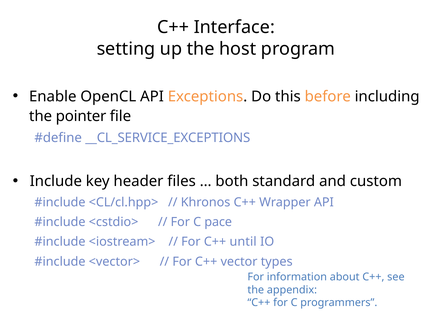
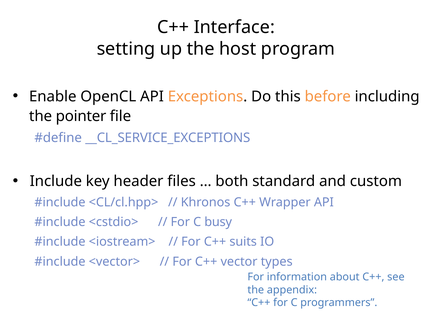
pace: pace -> busy (218, 222)
until: until -> suits (243, 242)
